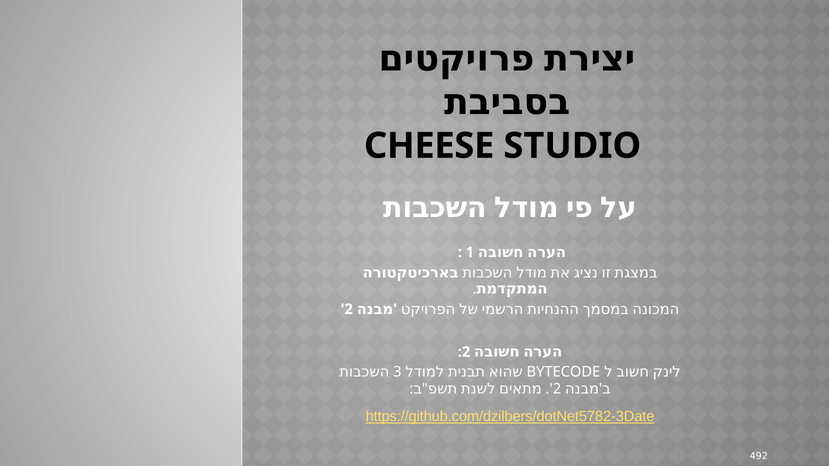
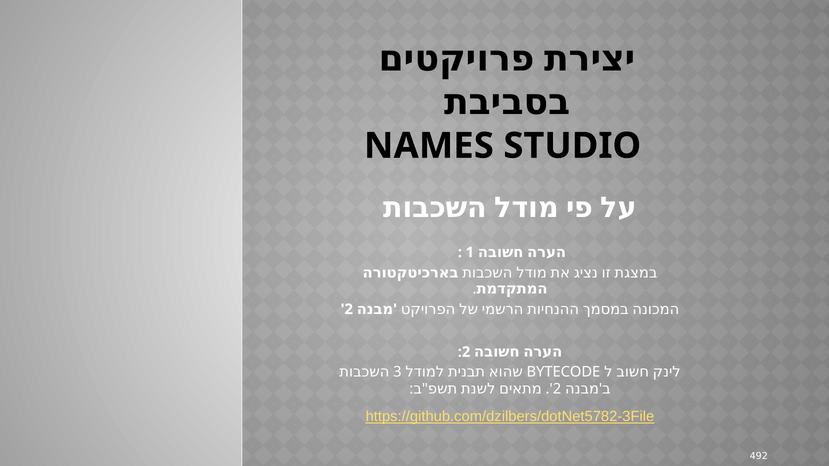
CHEESE: CHEESE -> NAMES (429, 146)
https://github.com/dzilbers/dotNet5782-3Date: https://github.com/dzilbers/dotNet5782-3Date -> https://github.com/dzilbers/dotNet5782-3File (510, 417)
